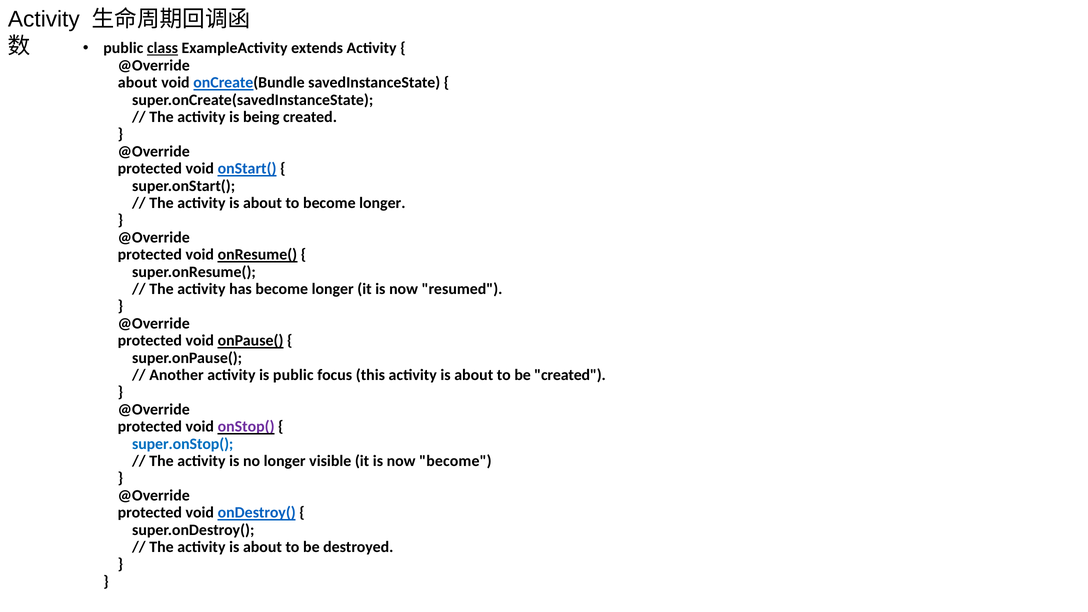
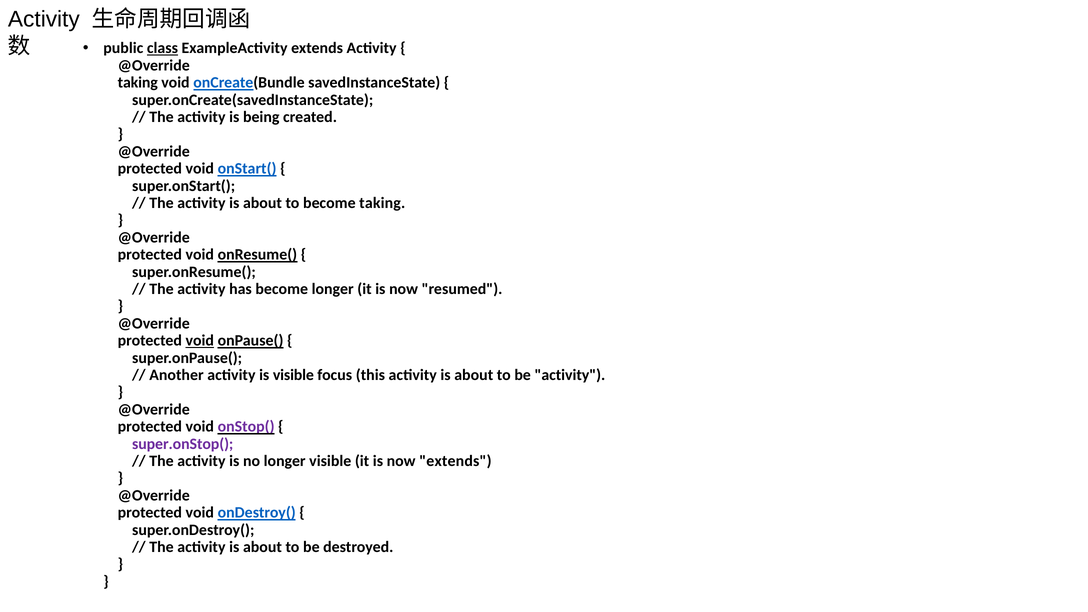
about: about -> taking (138, 83)
to become longer: longer -> taking (382, 203)
void underline: none -> present (200, 341)
is public: public -> visible (293, 375)
be created: created -> activity (570, 375)
super.onStop( colour: blue -> purple (183, 444)
now become: become -> extends (455, 461)
